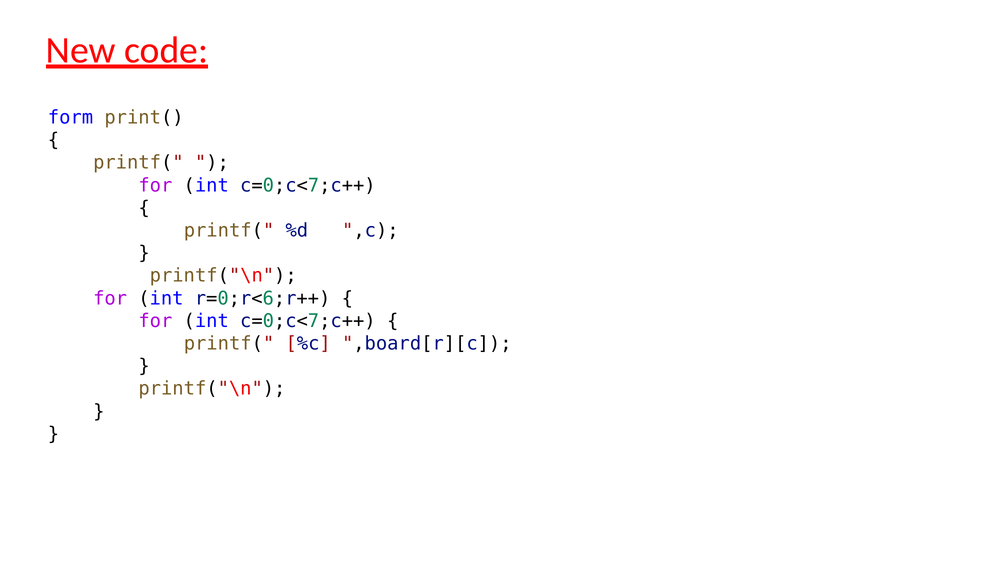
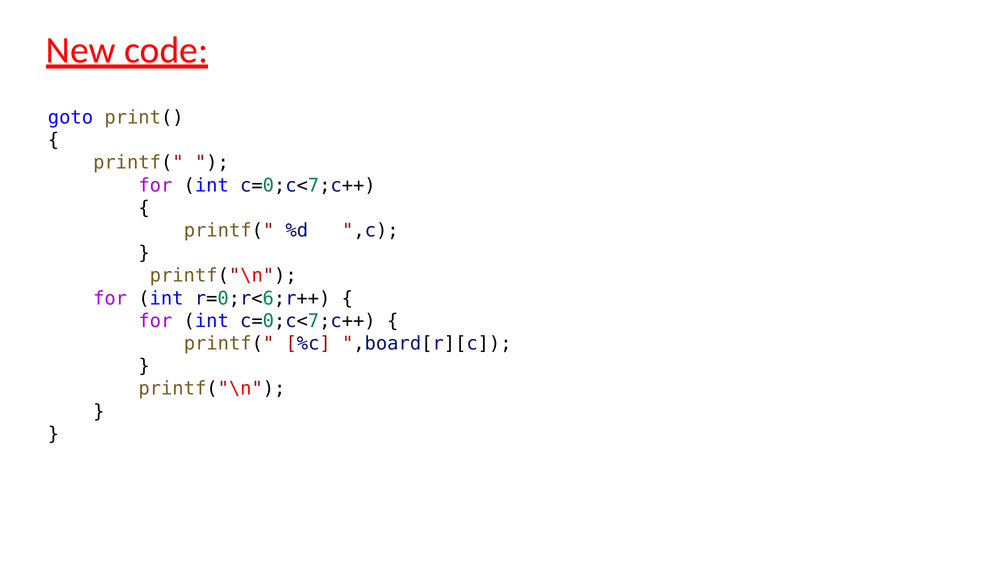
form: form -> goto (70, 117)
